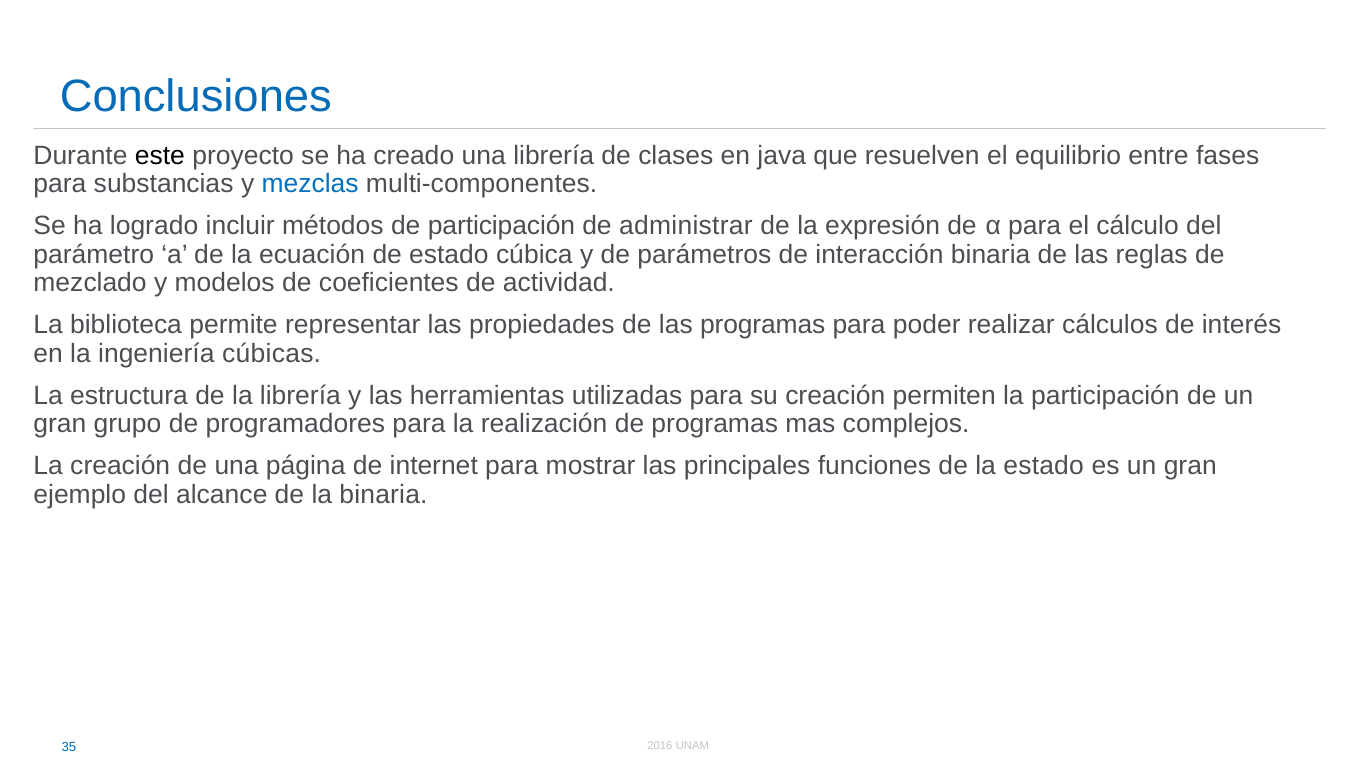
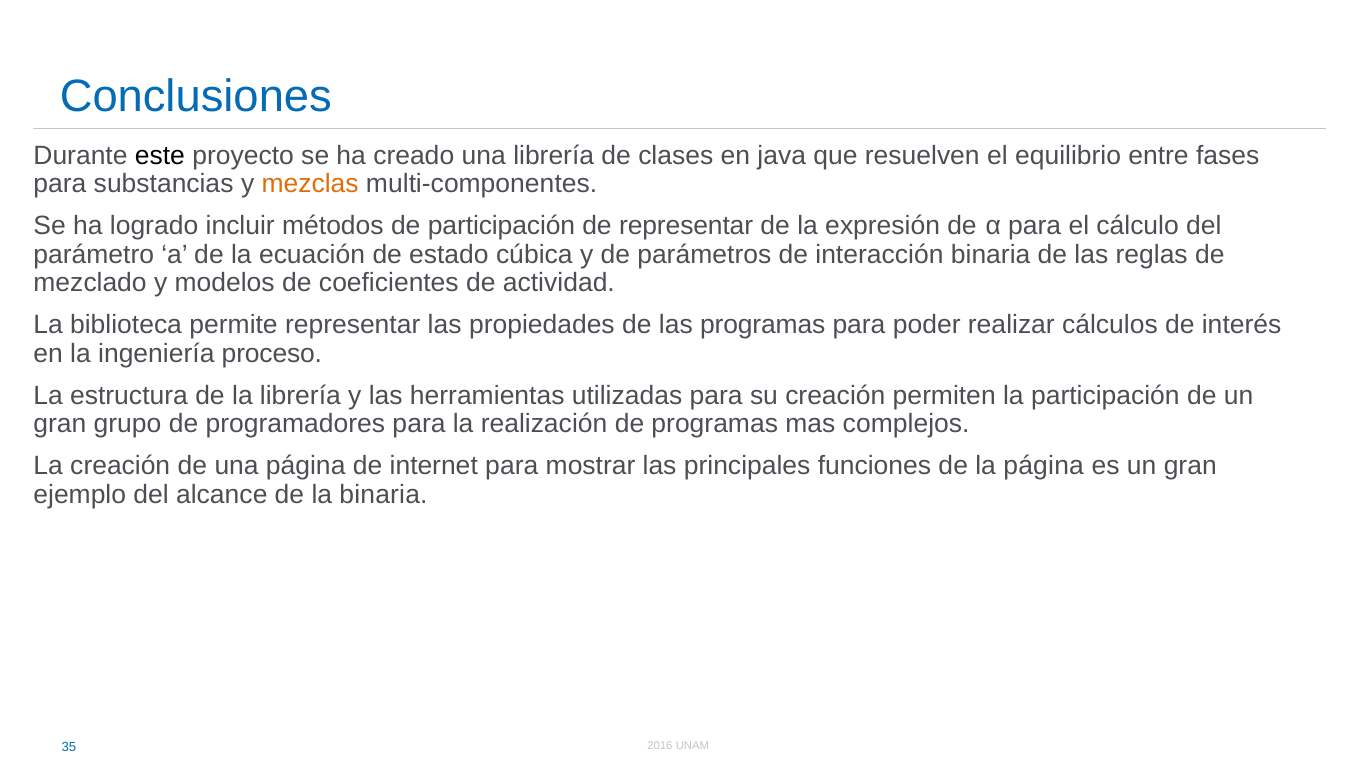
mezclas colour: blue -> orange (310, 184)
de administrar: administrar -> representar (686, 226)
cúbicas: cúbicas -> proceso (272, 354)
la estado: estado -> página (1044, 466)
